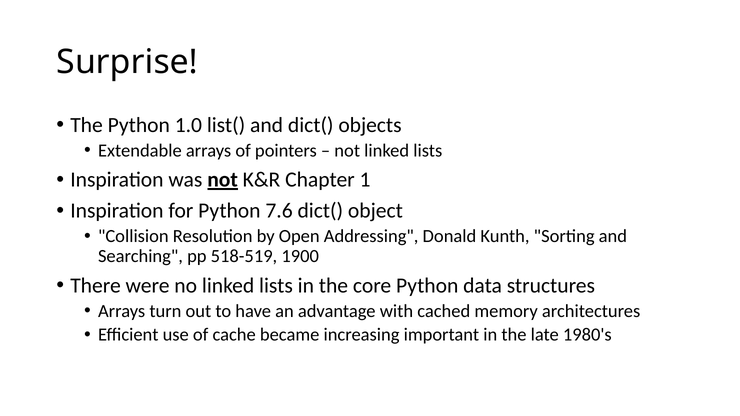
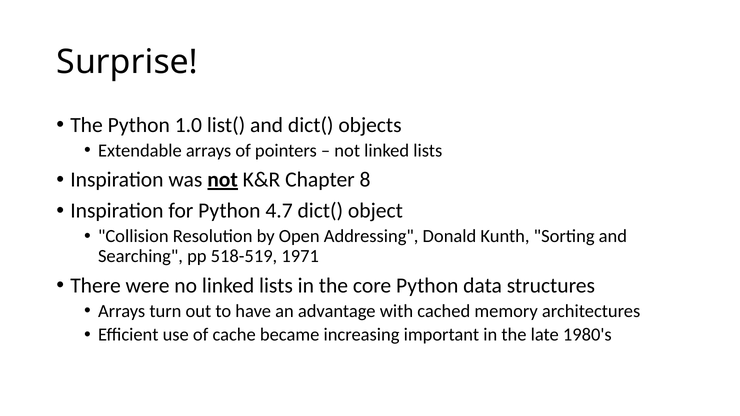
1: 1 -> 8 (365, 180)
7.6: 7.6 -> 4.7 (279, 211)
1900: 1900 -> 1971 (300, 256)
